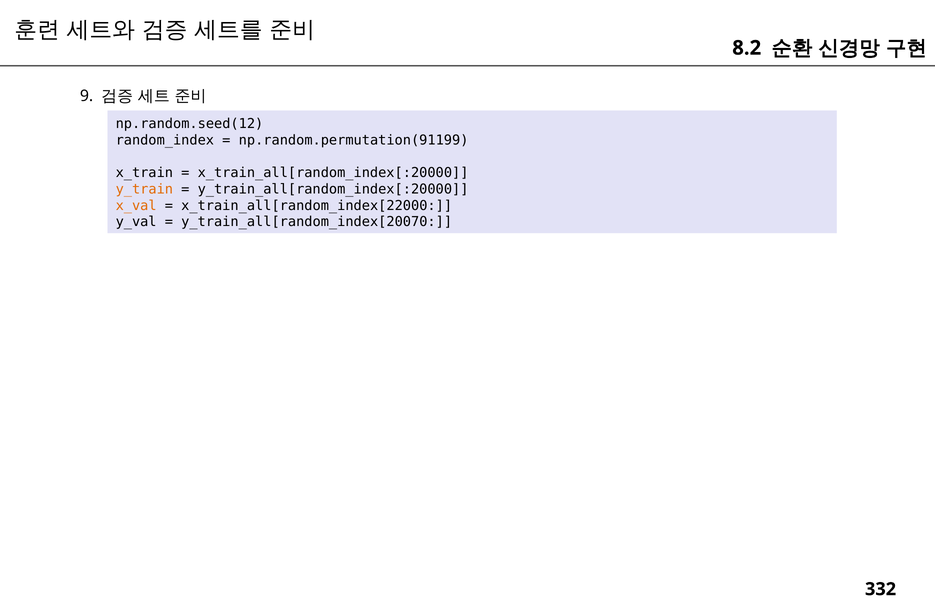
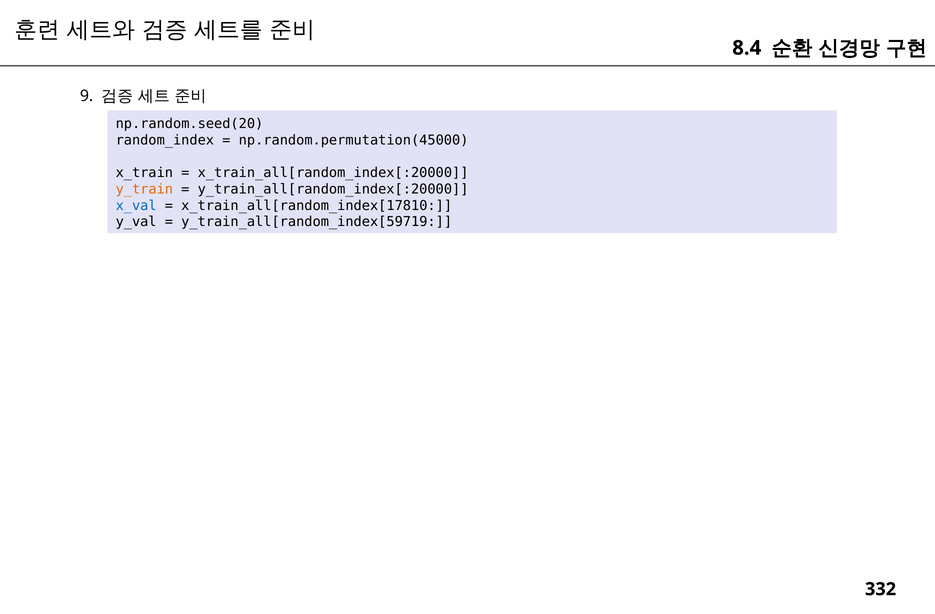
8.2: 8.2 -> 8.4 (747, 48)
np.random.seed(12: np.random.seed(12 -> np.random.seed(20 (189, 124)
np.random.permutation(91199: np.random.permutation(91199 -> np.random.permutation(45000 (354, 140)
x_val colour: orange -> blue (136, 206)
x_train_all[random_index[22000: x_train_all[random_index[22000 -> x_train_all[random_index[17810 (317, 206)
y_train_all[random_index[20070: y_train_all[random_index[20070 -> y_train_all[random_index[59719 (317, 222)
